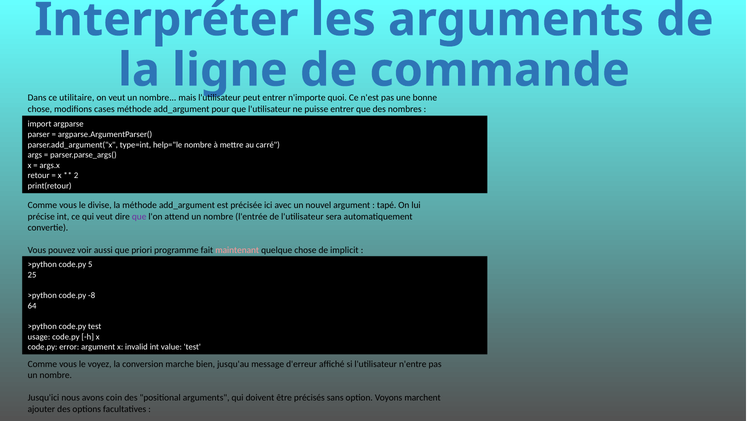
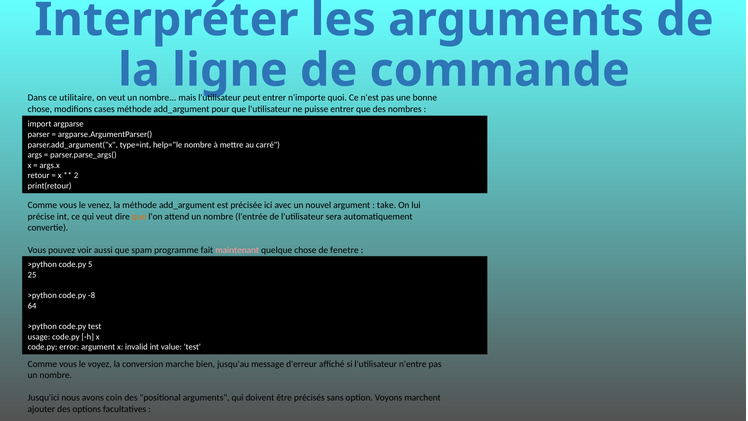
divise: divise -> venez (100, 205)
tapé: tapé -> take (387, 205)
que colour: purple -> orange (139, 216)
priori: priori -> spam (142, 250)
implicit: implicit -> fenetre (344, 250)
